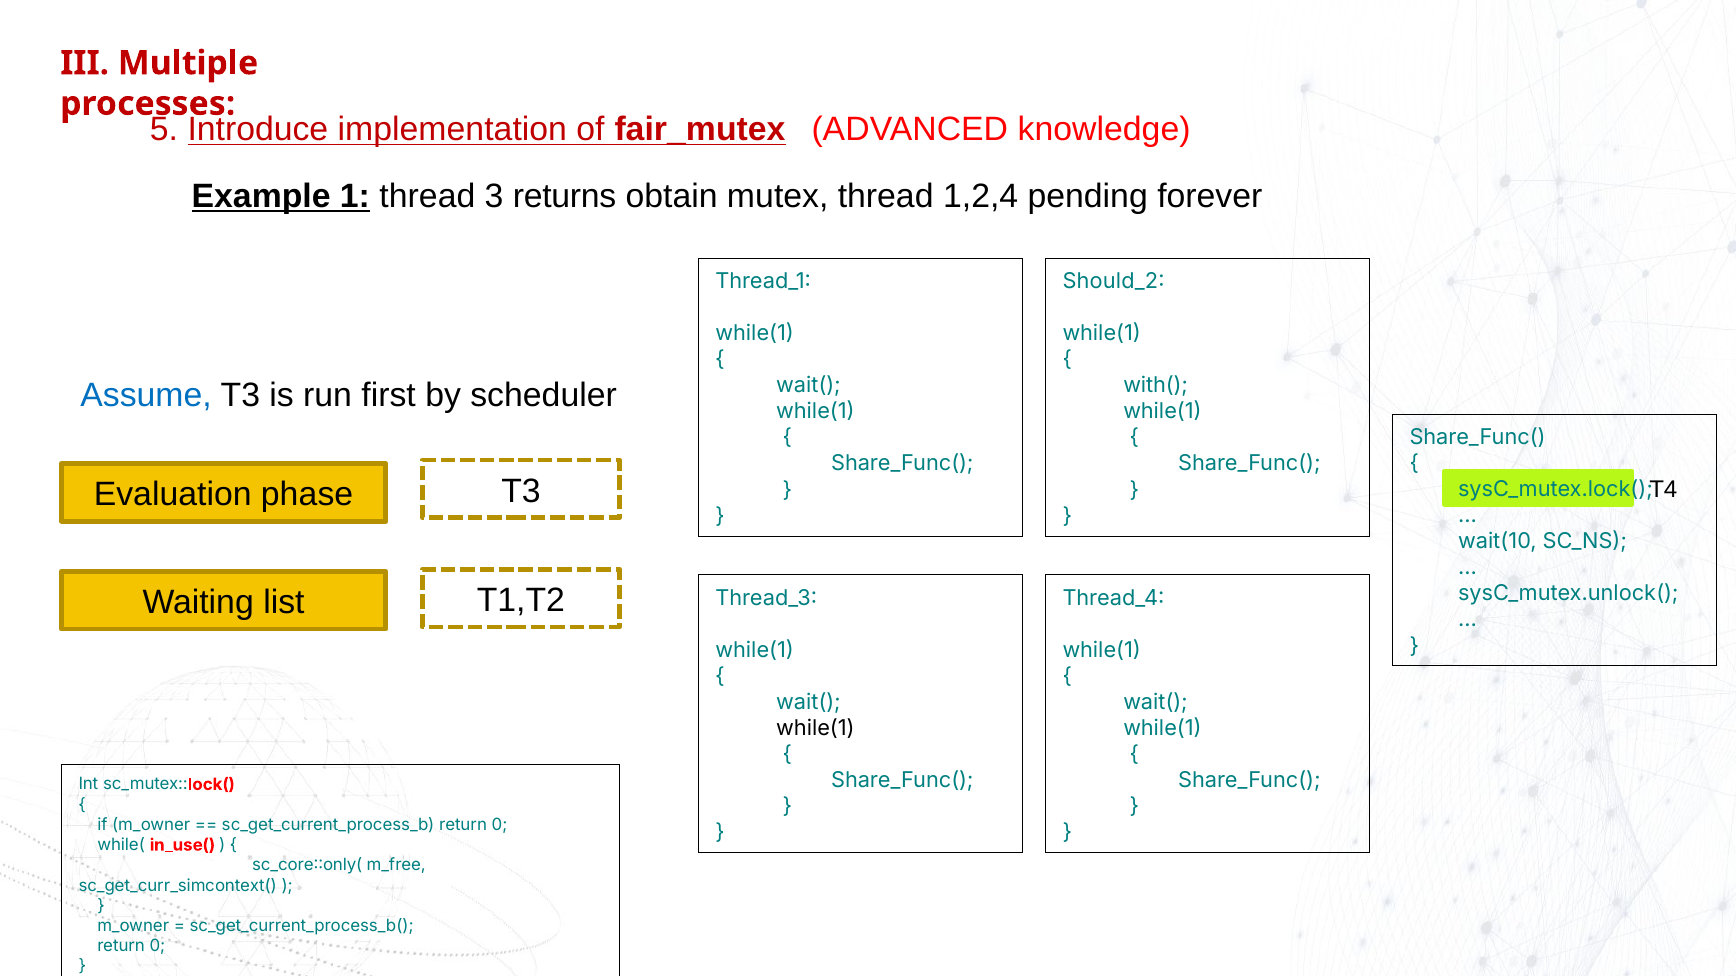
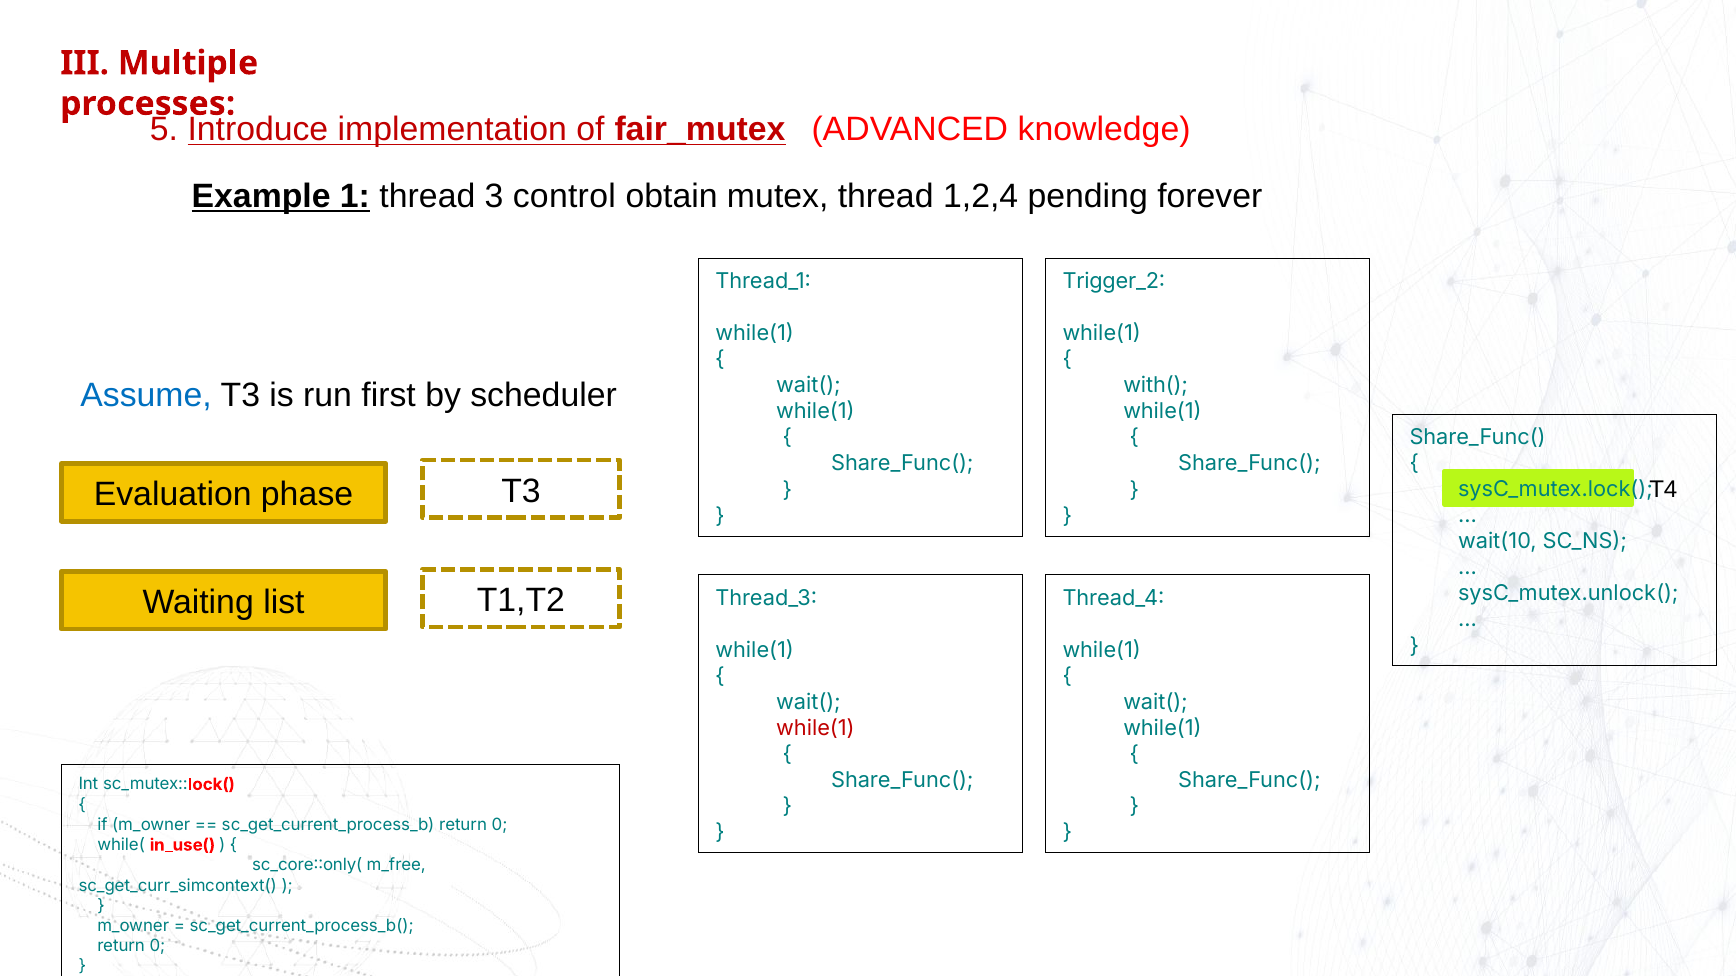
returns: returns -> control (564, 196)
Should_2: Should_2 -> Trigger_2 (1114, 281)
while(1 colour: black -> red (815, 729)
